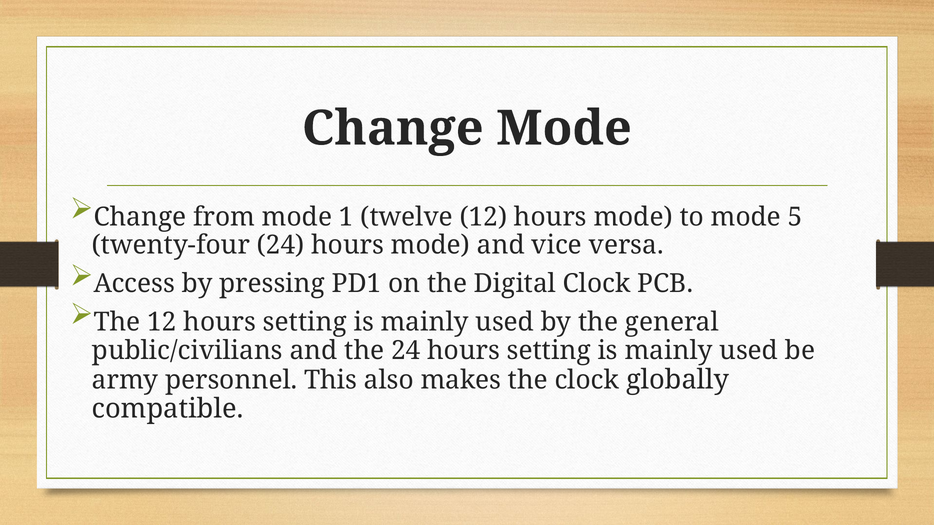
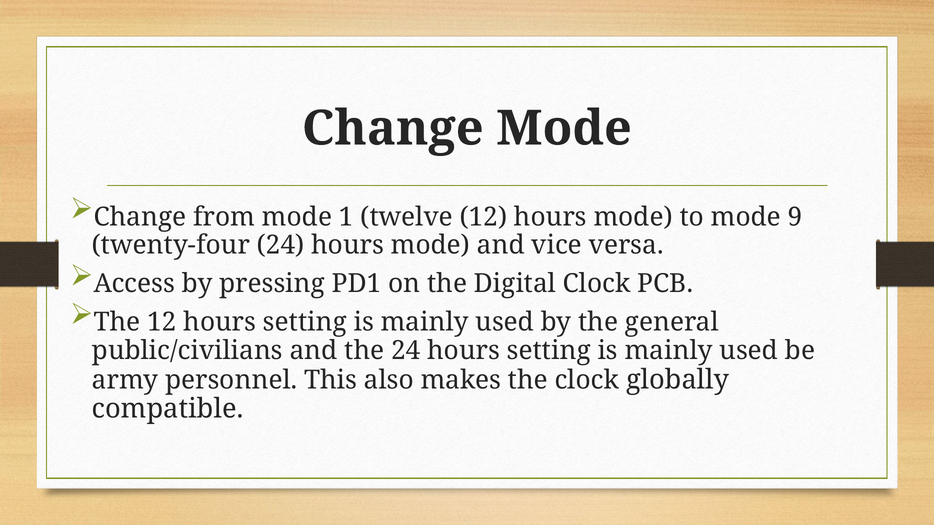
5: 5 -> 9 (795, 217)
